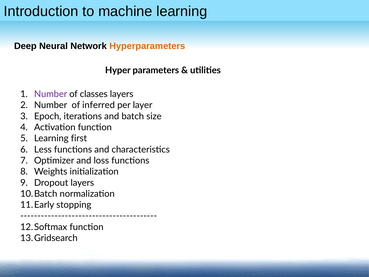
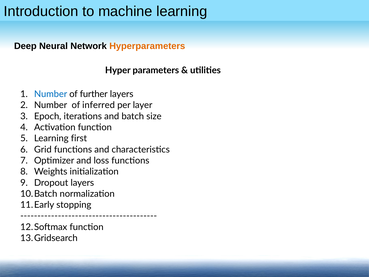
Number colour: purple -> blue (51, 94)
classes: classes -> further (94, 94)
Less: Less -> Grid (43, 149)
